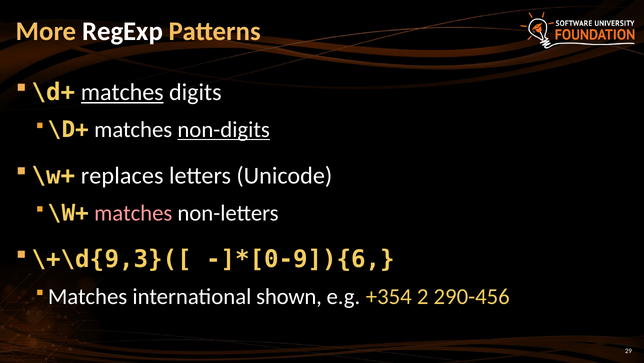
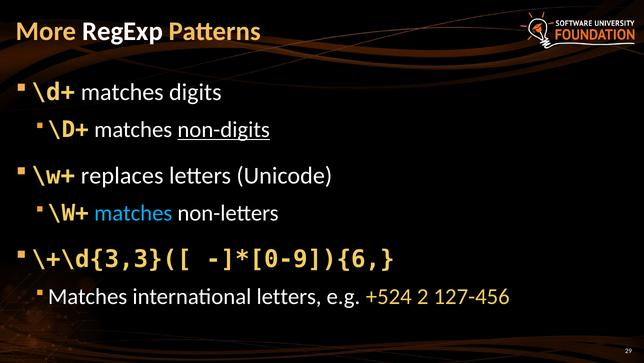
matches underline: present -> none (122, 92)
matches colour: pink -> light blue (133, 213)
\+\d{9,3}([: \+\d{9,3}([ -> \+\d{3,3}([ (112, 259)
international shown: shown -> letters (289, 296)
+354: +354 -> +524 (389, 296)
290-456: 290-456 -> 127-456 (472, 296)
